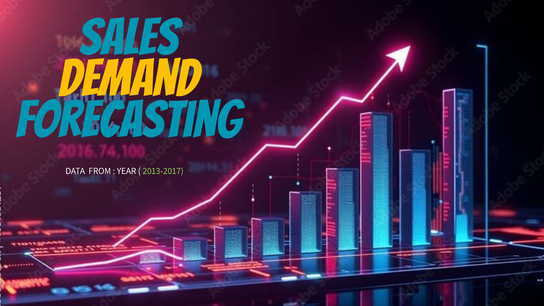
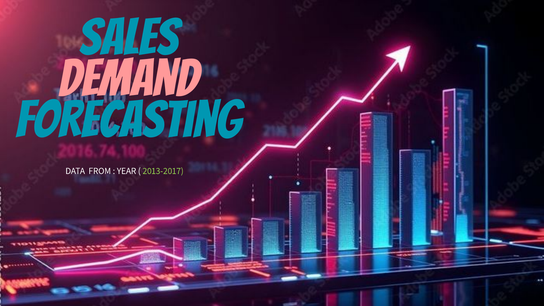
demand colour: yellow -> pink (128, 79)
